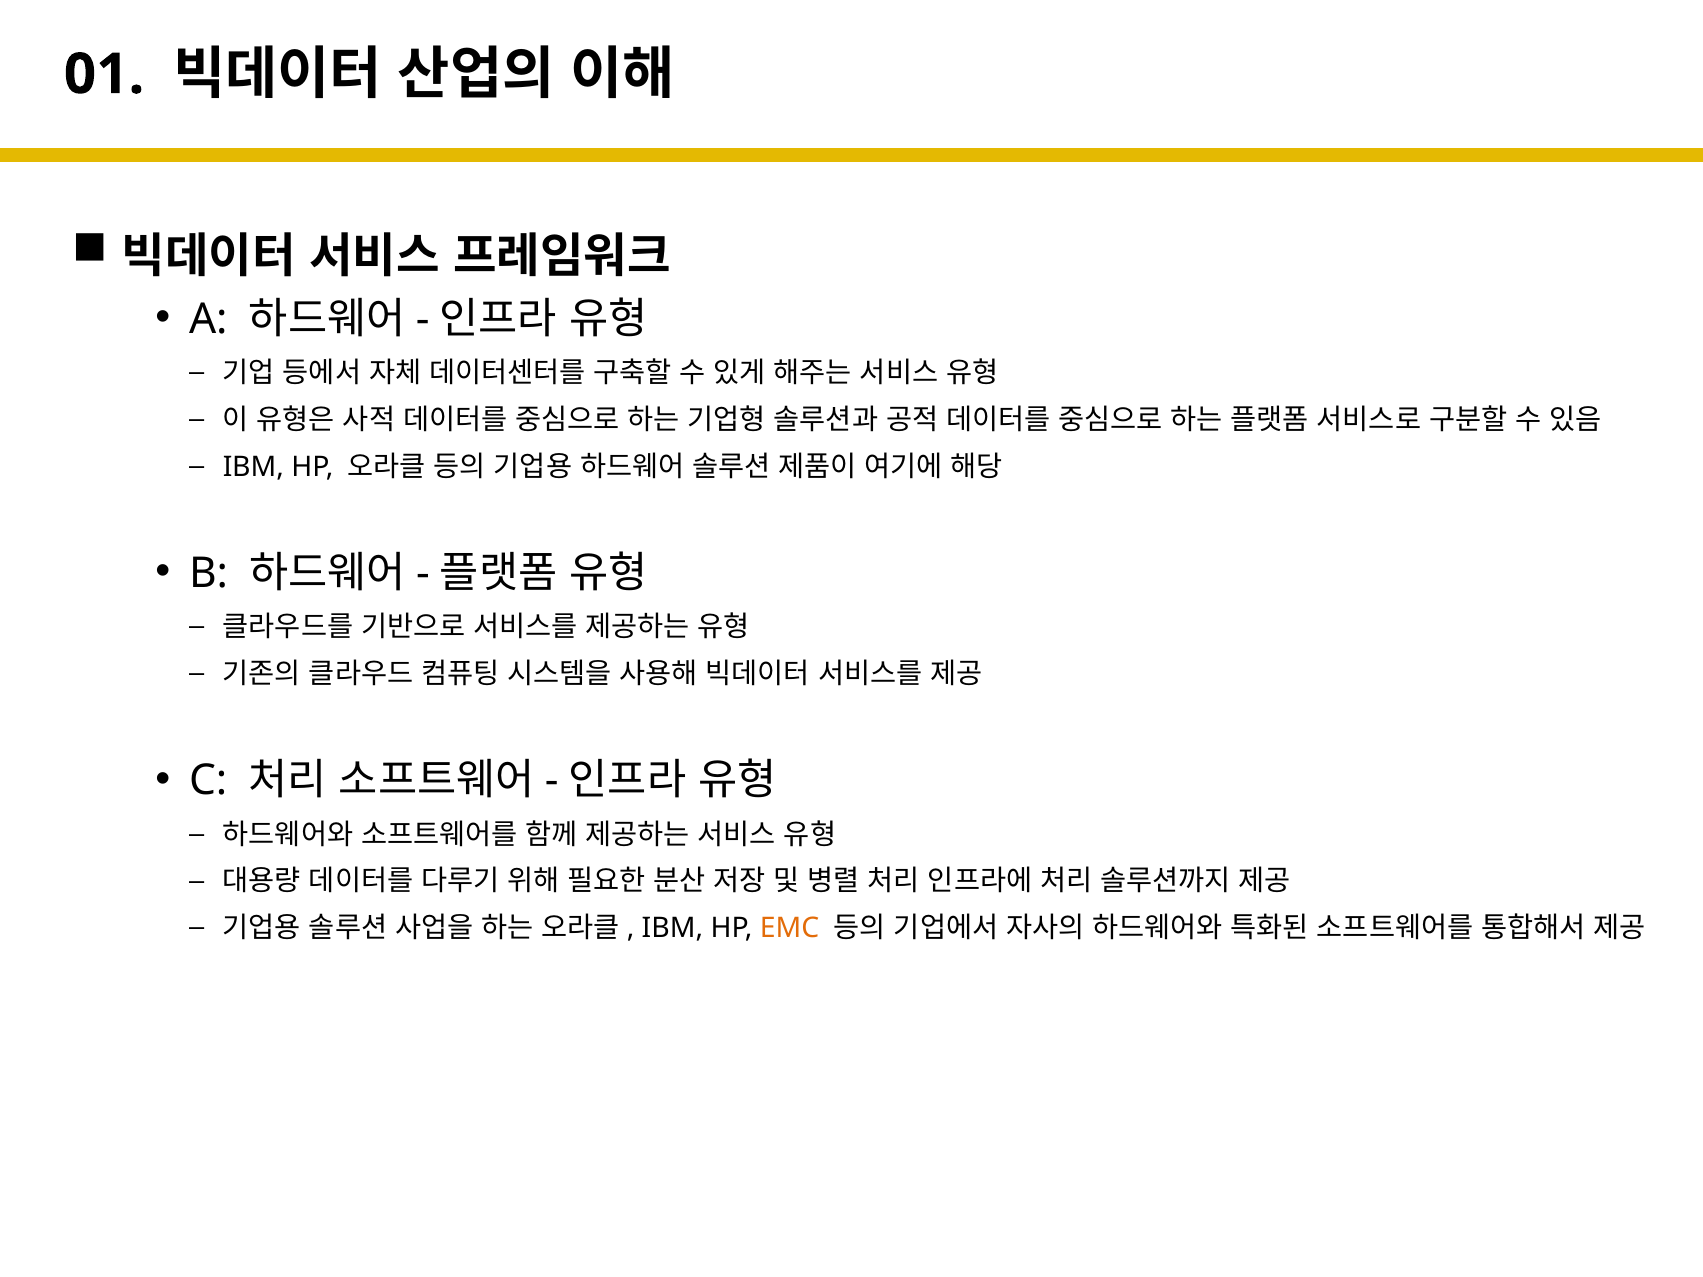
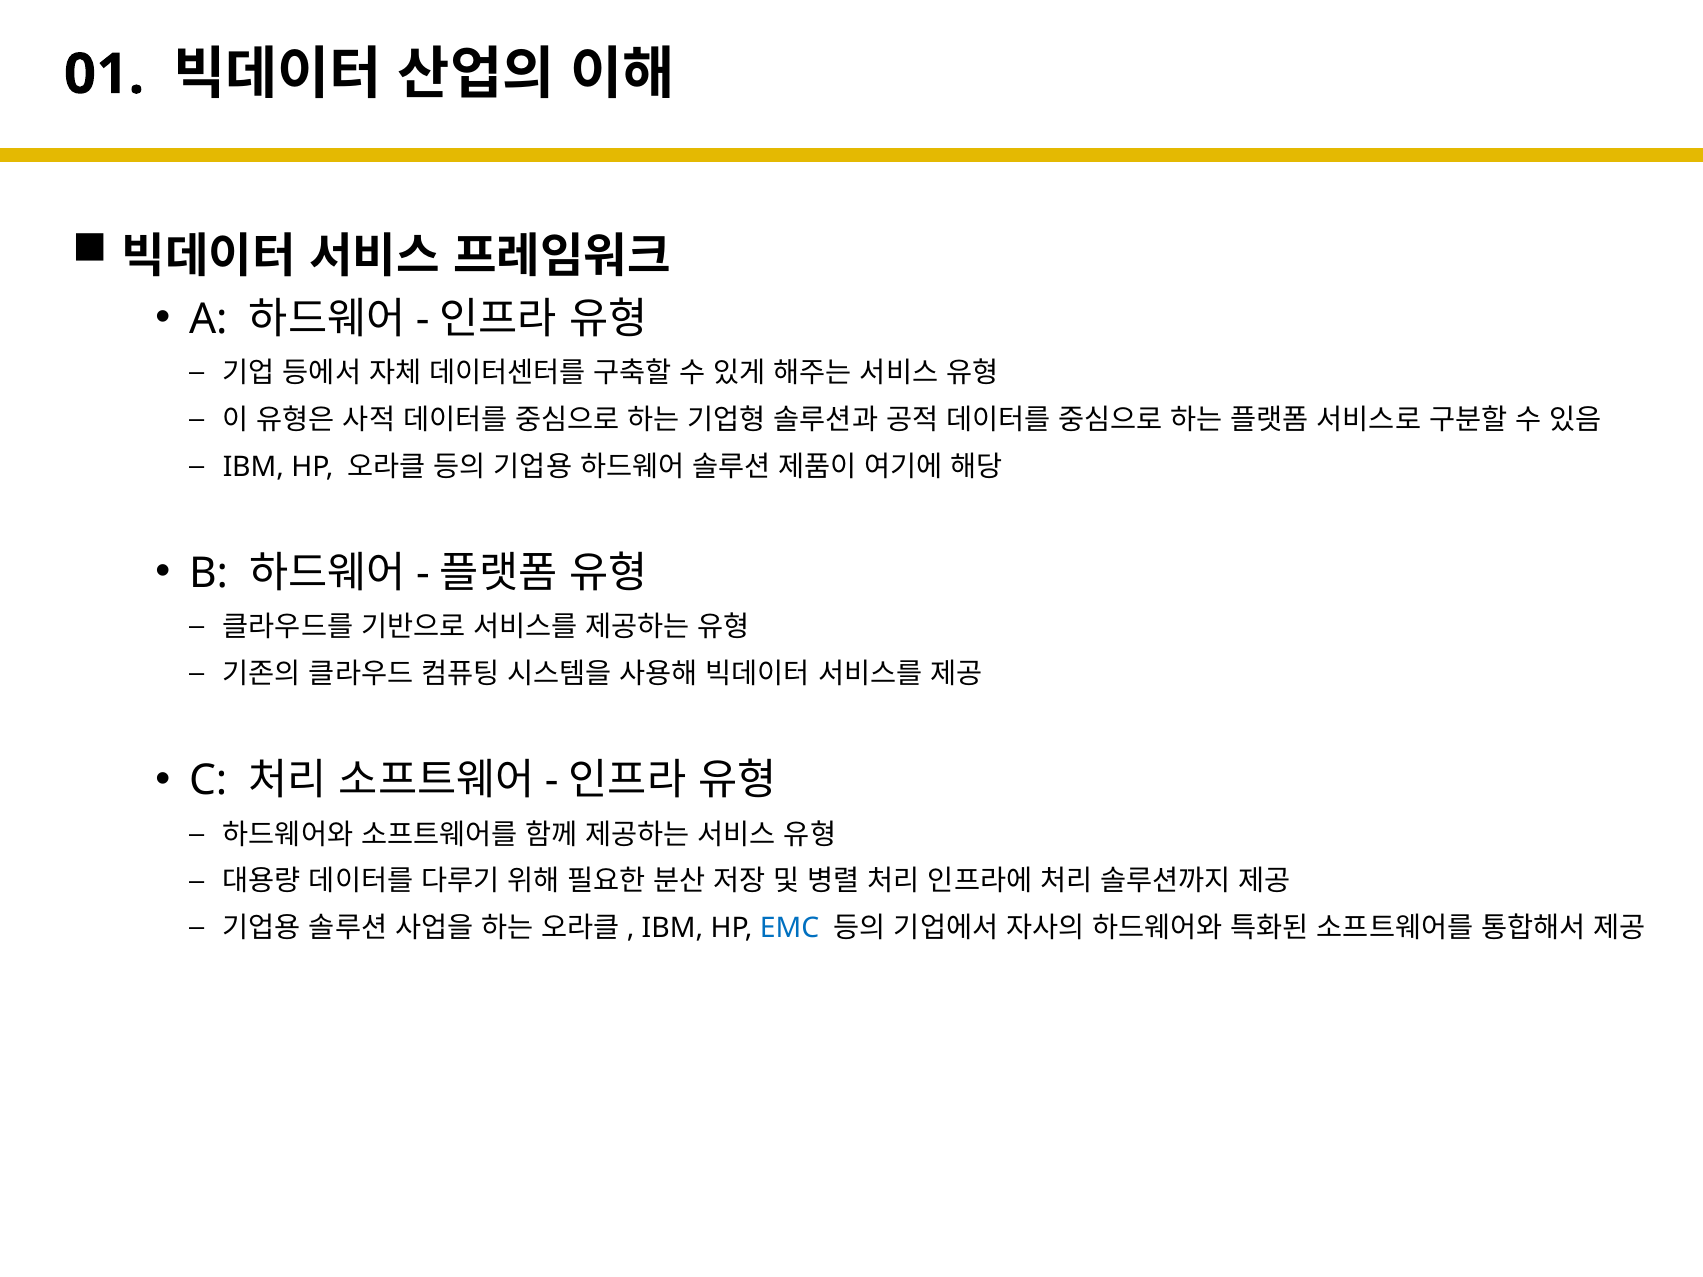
EMC colour: orange -> blue (790, 929)
